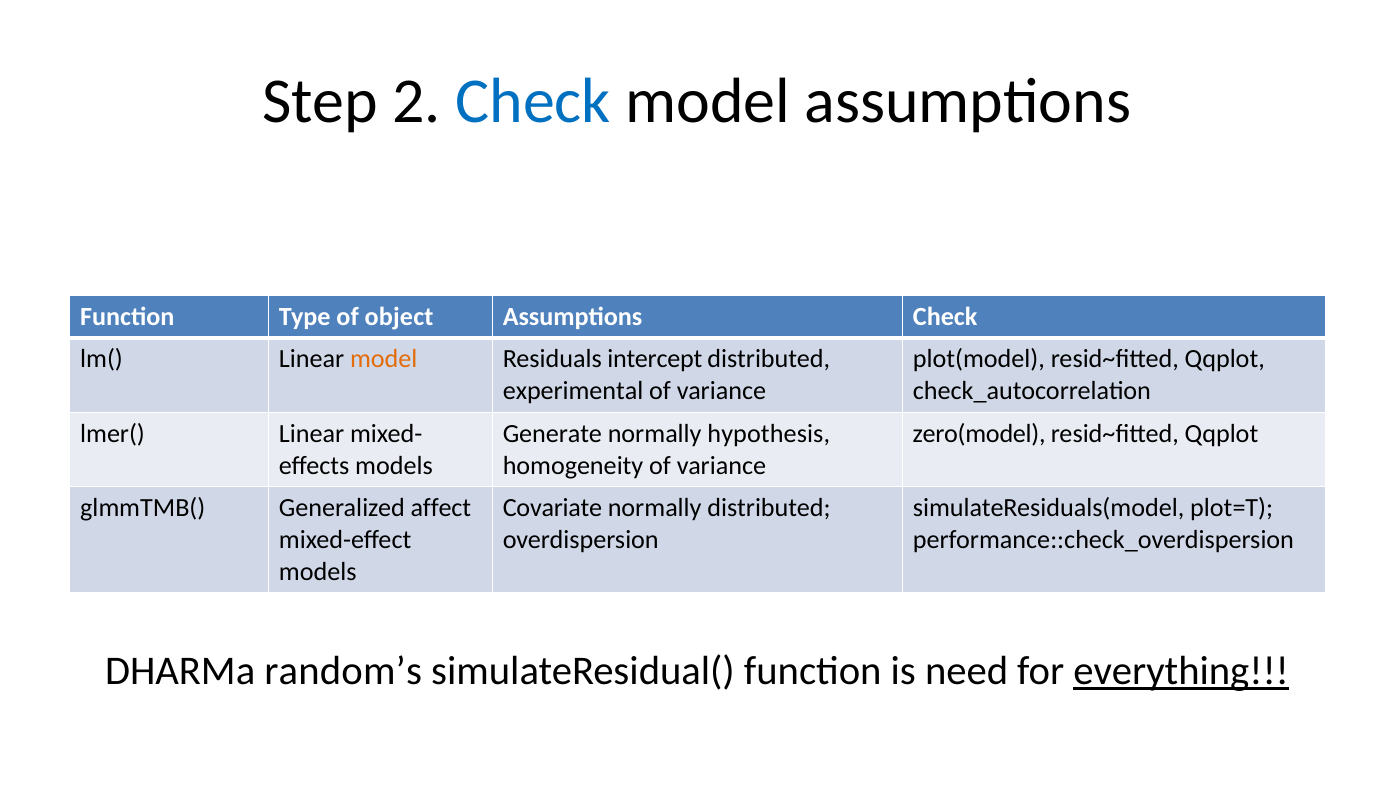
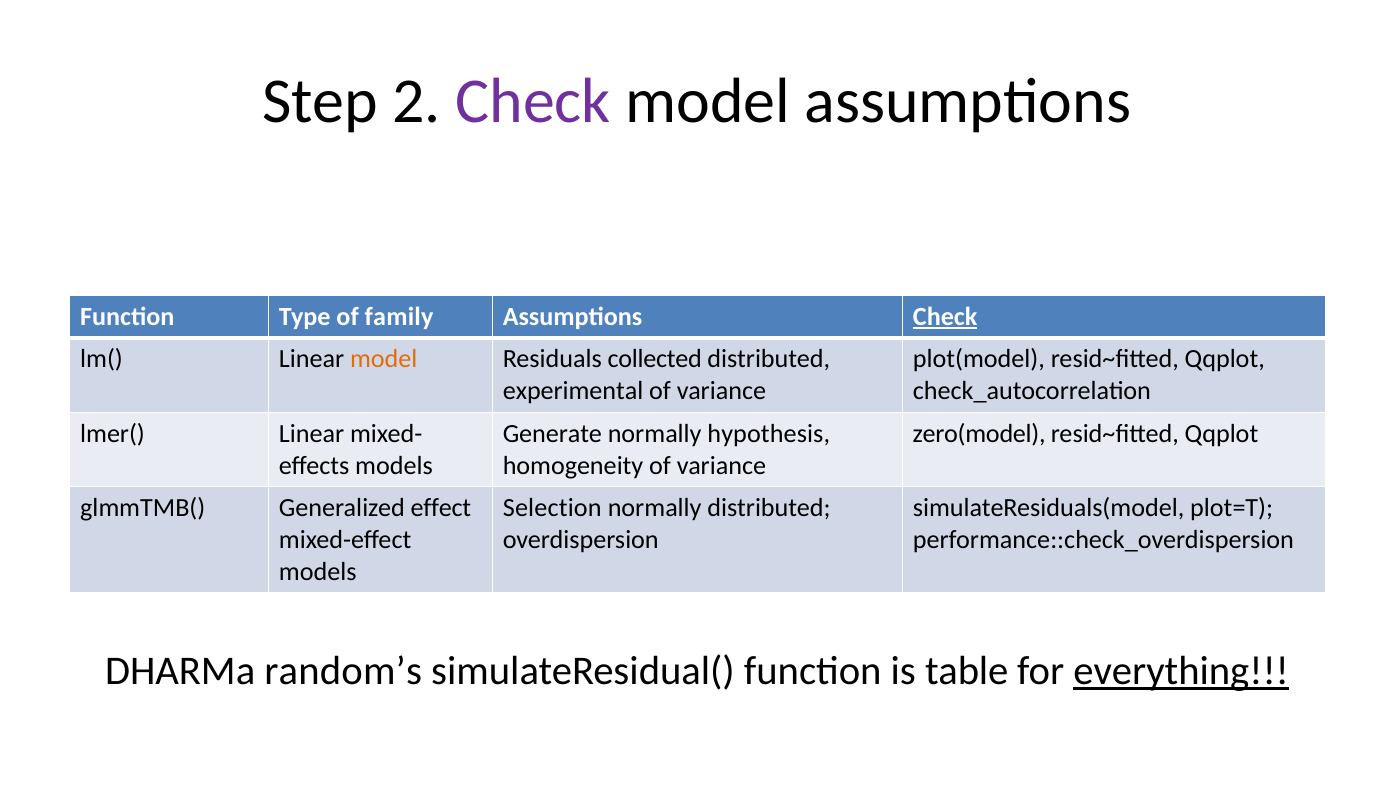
Check colour: blue -> purple (533, 101)
object: object -> family (399, 317)
Check underline: none -> present (945, 317)
intercept: intercept -> collected (655, 359)
affect: affect -> effect (441, 508)
Covariate: Covariate -> Selection (552, 508)
need: need -> table (967, 671)
